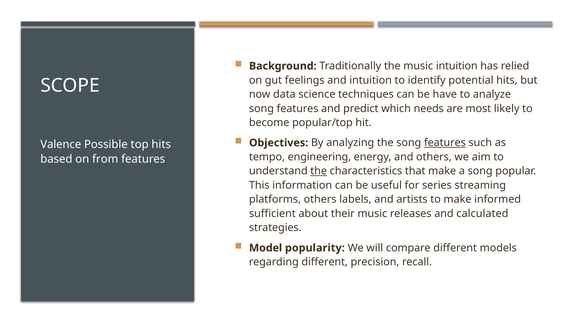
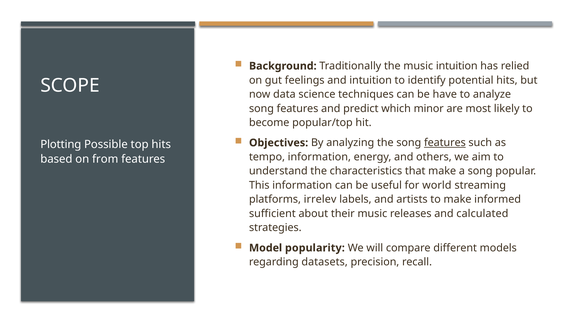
needs: needs -> minor (429, 109)
Valence: Valence -> Plotting (61, 144)
tempo engineering: engineering -> information (319, 157)
the underline: present -> none (319, 171)
series: series -> world (437, 185)
platforms others: others -> irrelev (320, 200)
regarding different: different -> datasets (325, 262)
